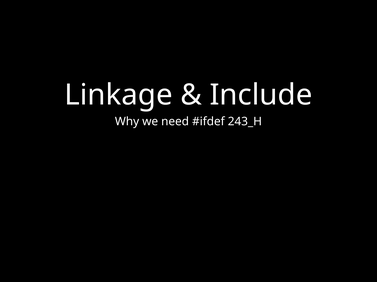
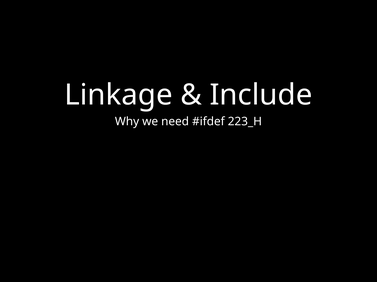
243_H: 243_H -> 223_H (245, 122)
